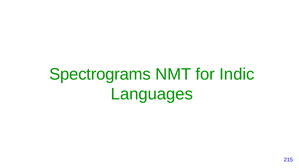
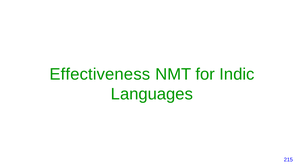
Spectrograms: Spectrograms -> Effectiveness (100, 74)
